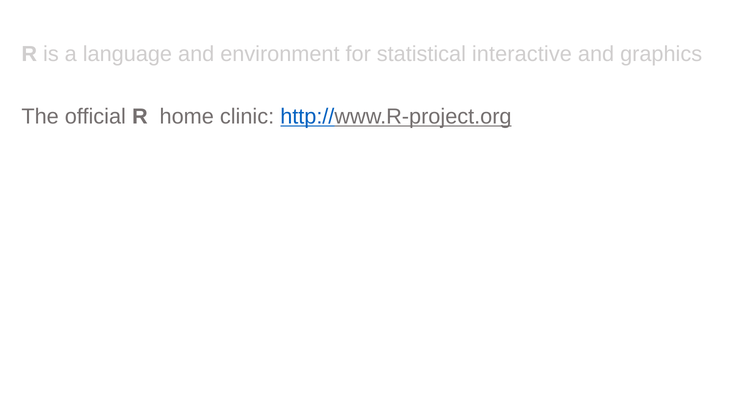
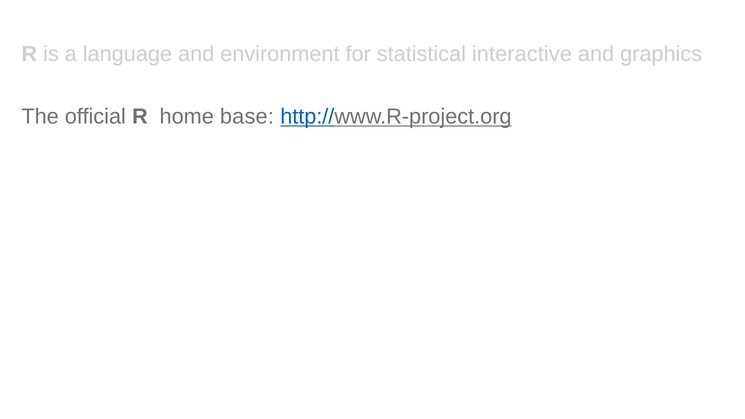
clinic: clinic -> base (247, 117)
